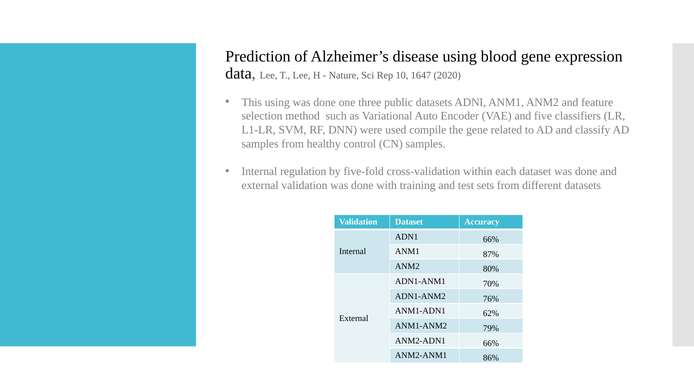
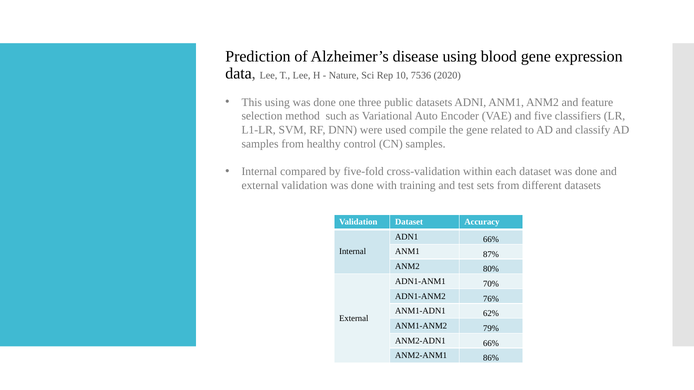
1647: 1647 -> 7536 (421, 76)
regulation: regulation -> compared (303, 172)
